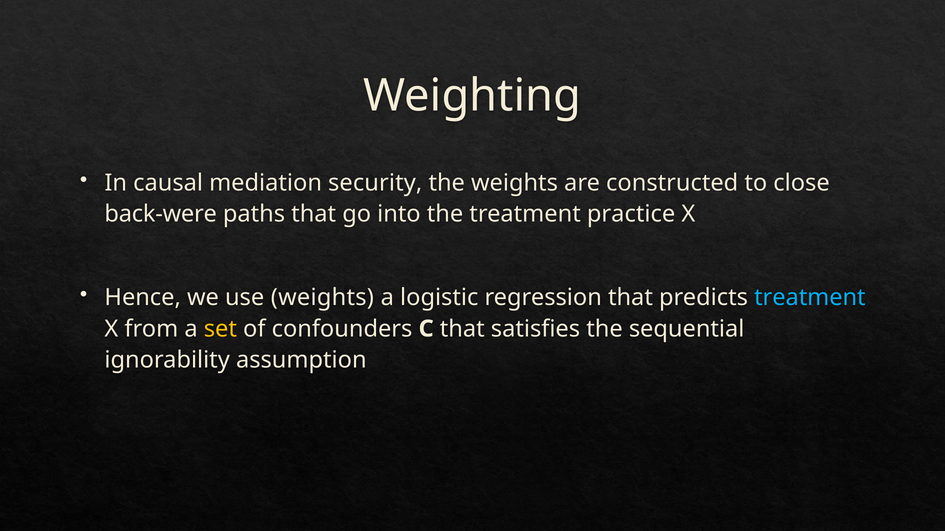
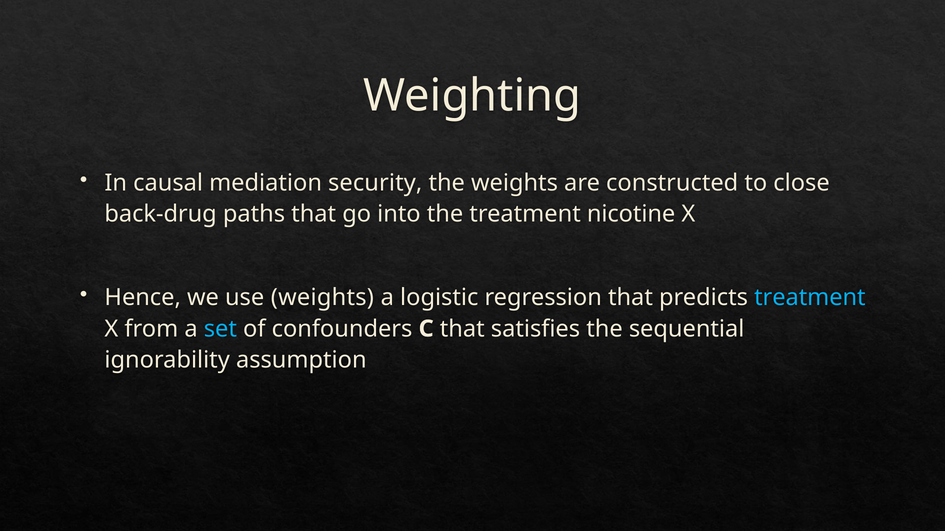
back-were: back-were -> back-drug (161, 214)
practice: practice -> nicotine (631, 214)
set colour: yellow -> light blue (220, 329)
